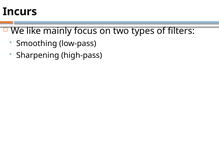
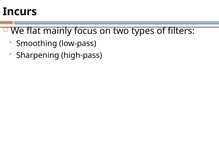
like: like -> flat (34, 31)
